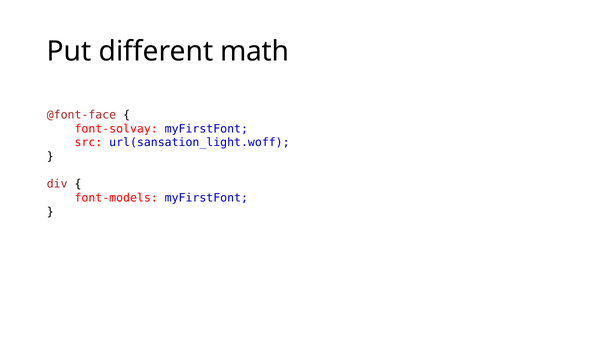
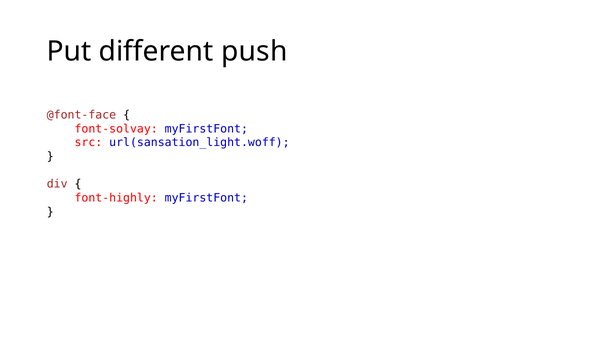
math: math -> push (254, 52)
font-models: font-models -> font-highly (116, 198)
